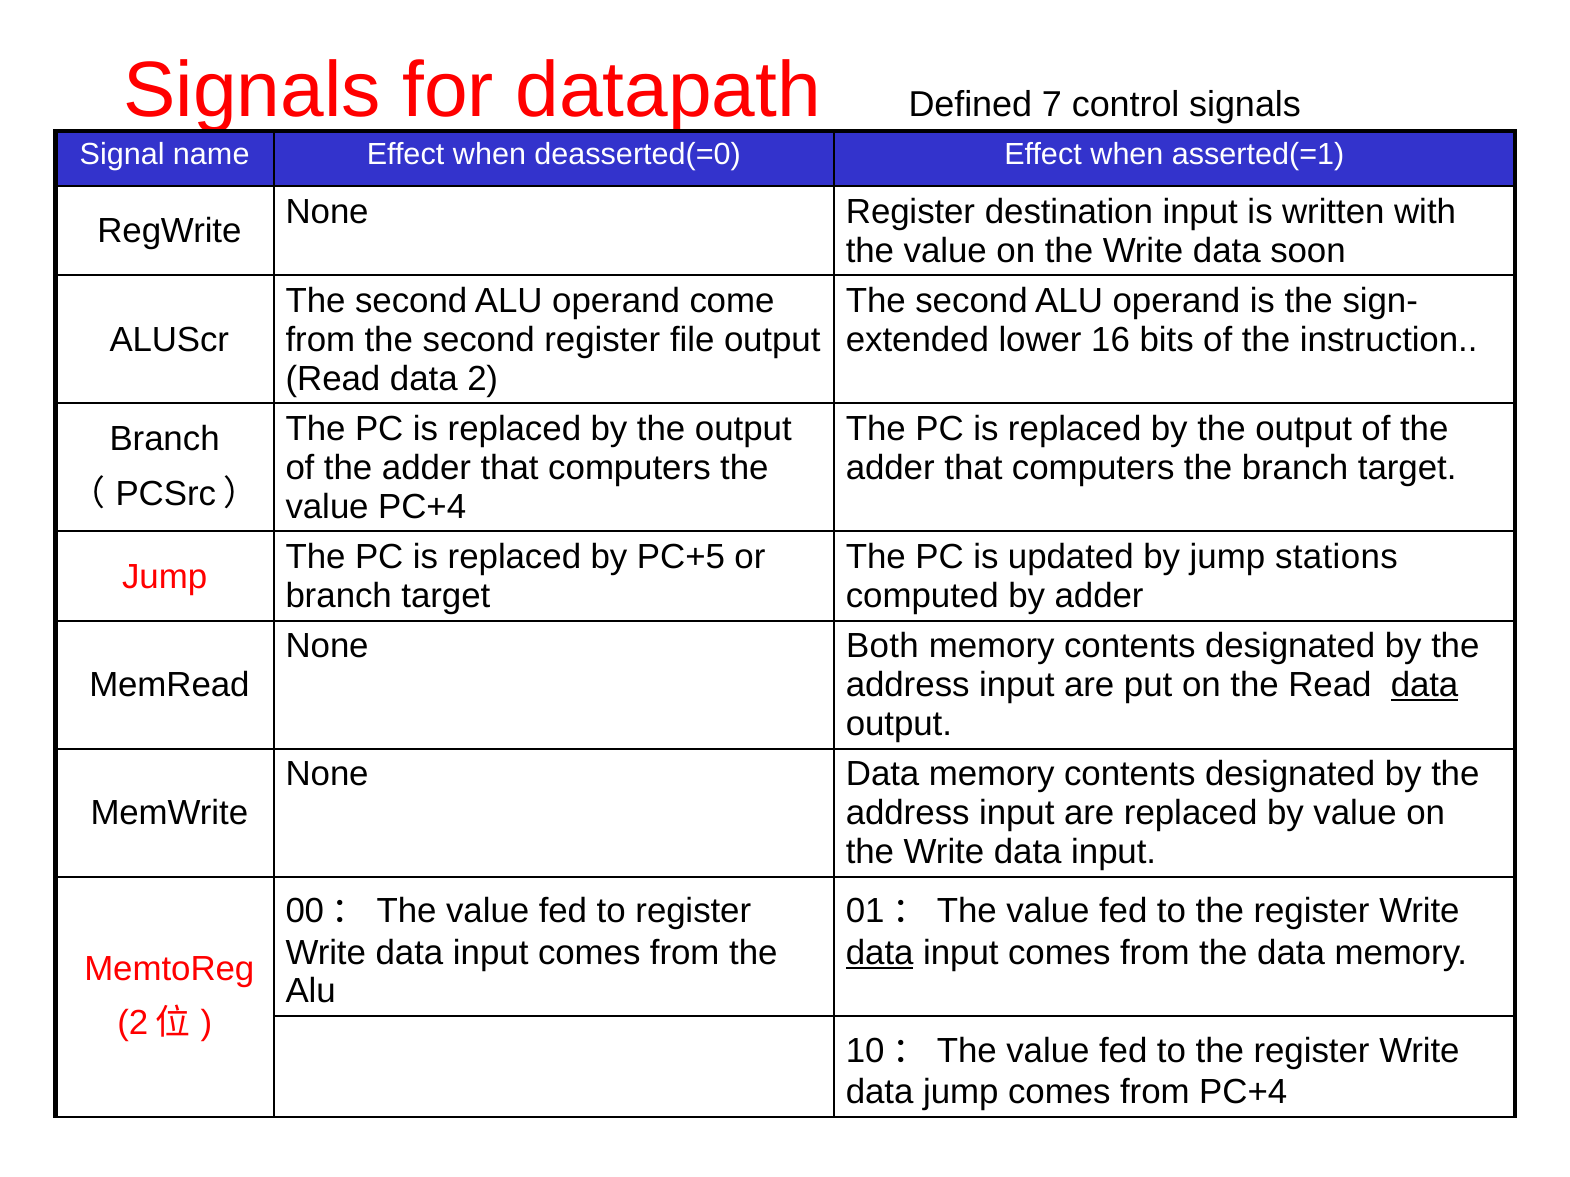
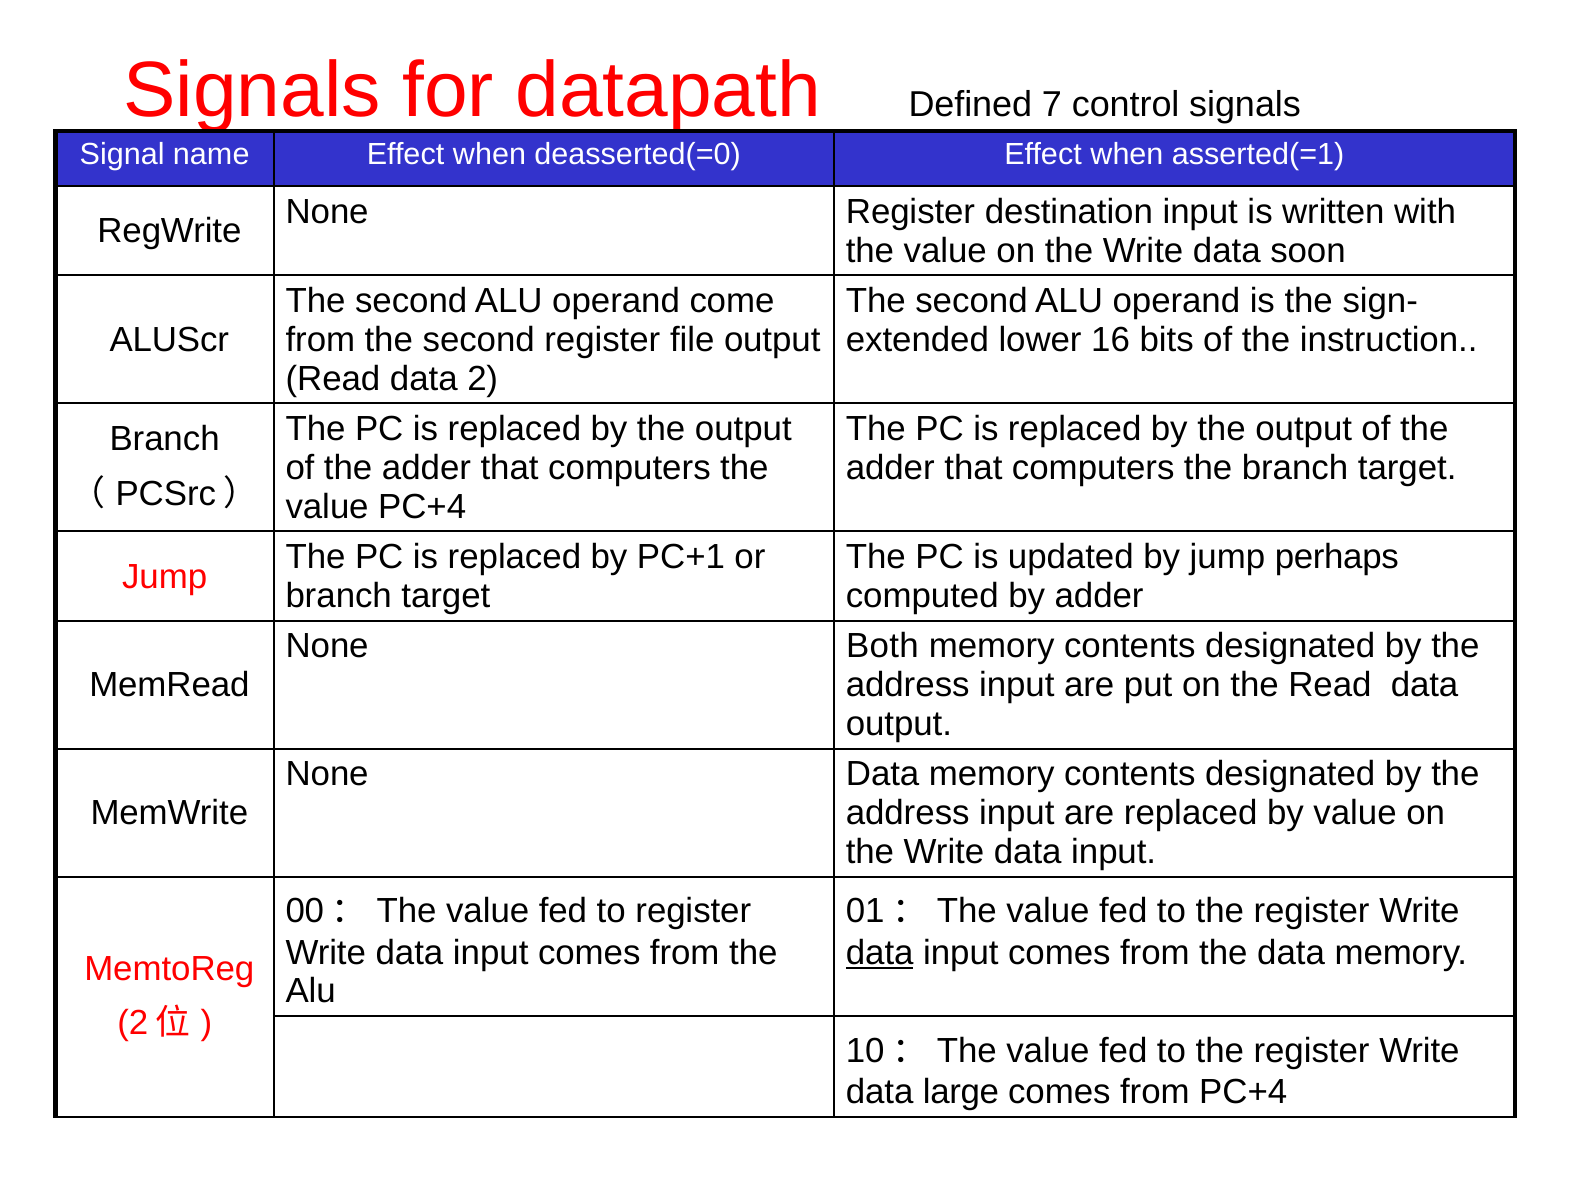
PC+5: PC+5 -> PC+1 (681, 557)
stations: stations -> perhaps (1337, 557)
data underline: present -> none (1425, 685)
data jump: jump -> large (961, 1093)
